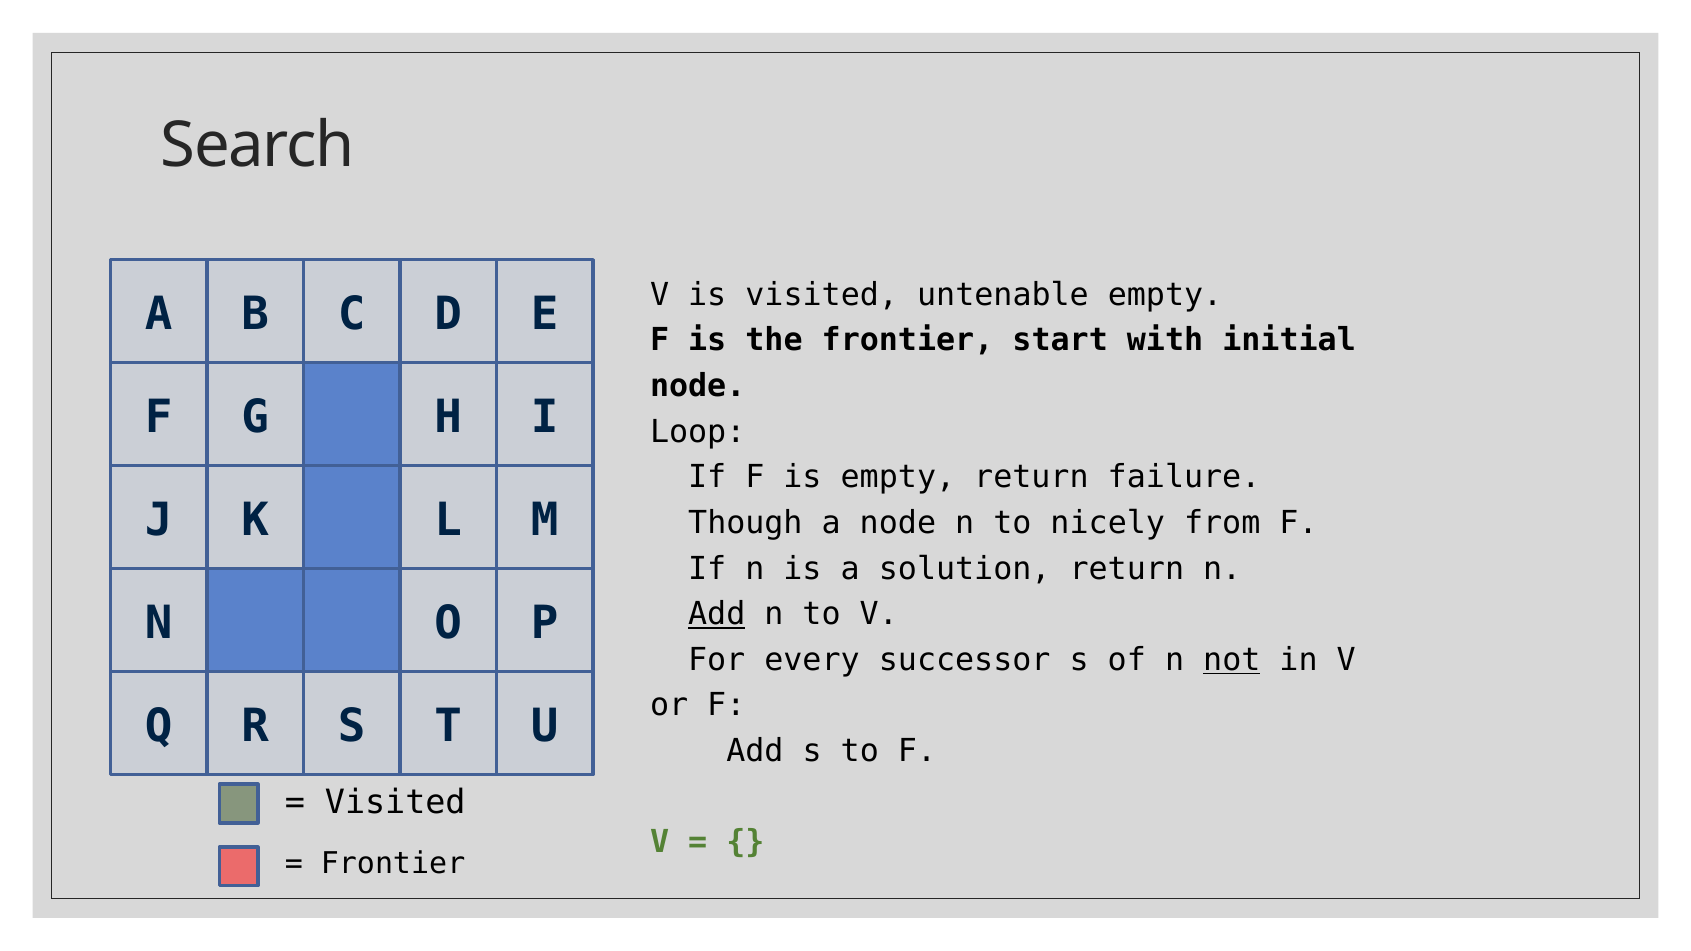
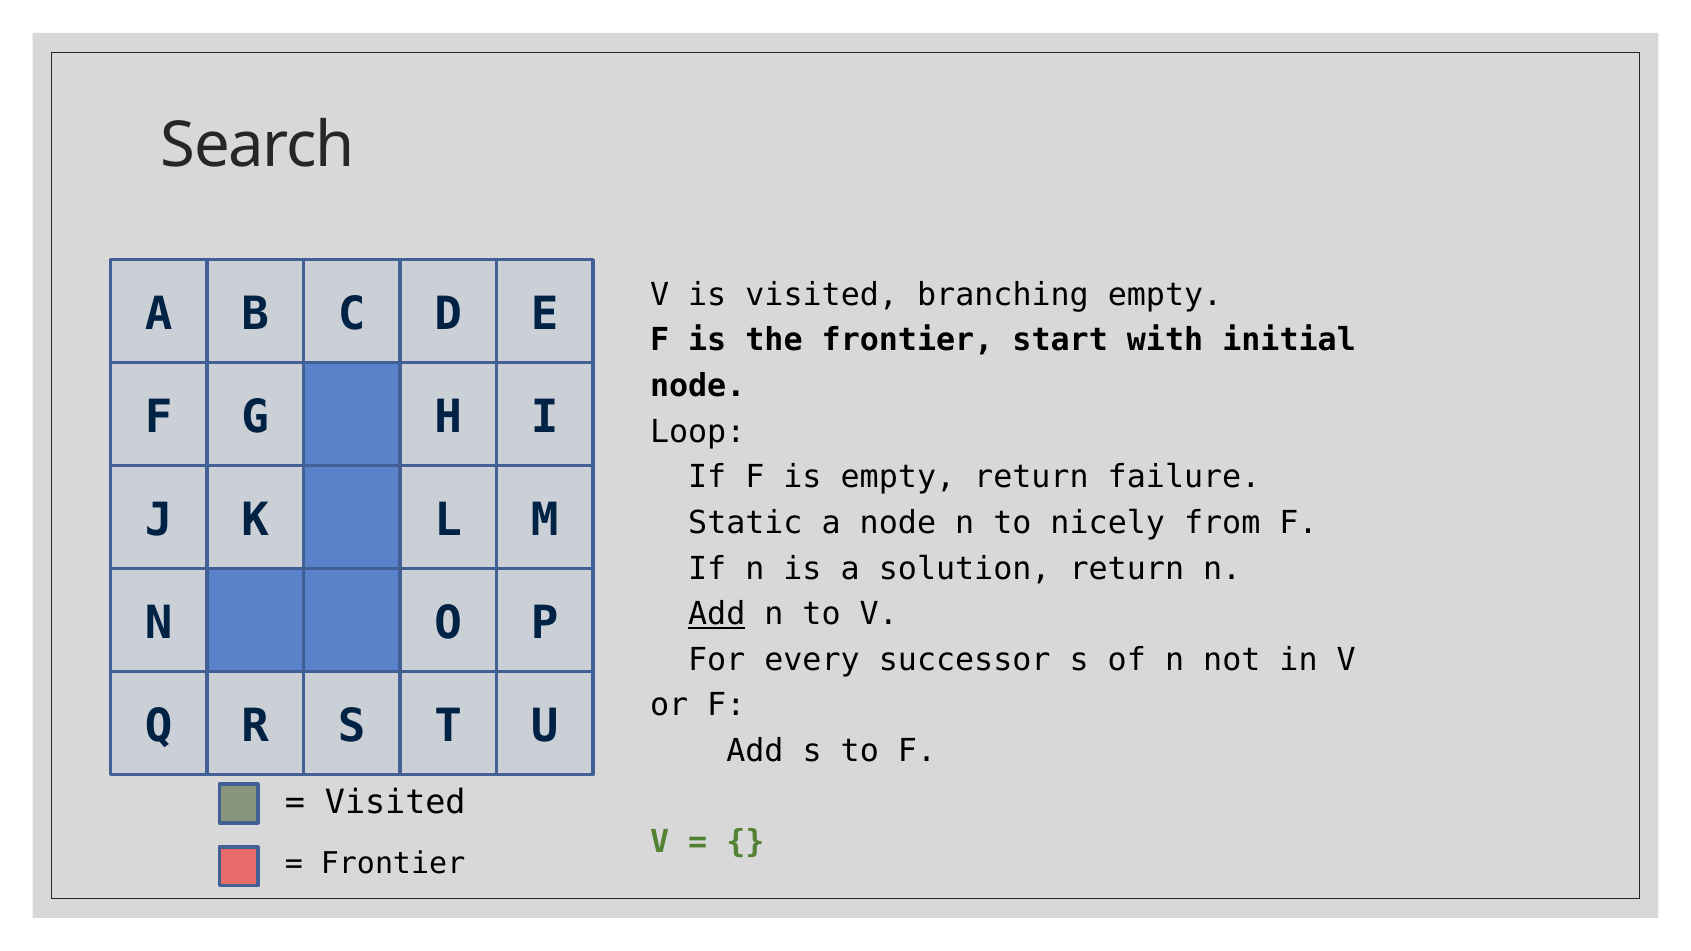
untenable: untenable -> branching (1003, 295)
Though: Though -> Static (745, 523)
not underline: present -> none (1232, 660)
